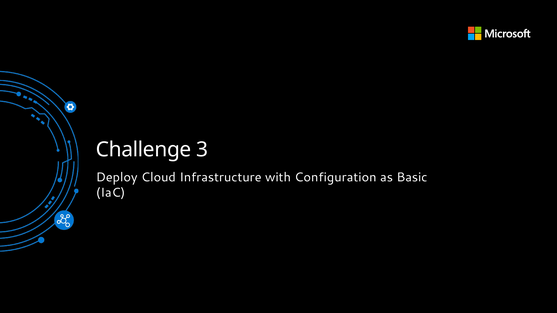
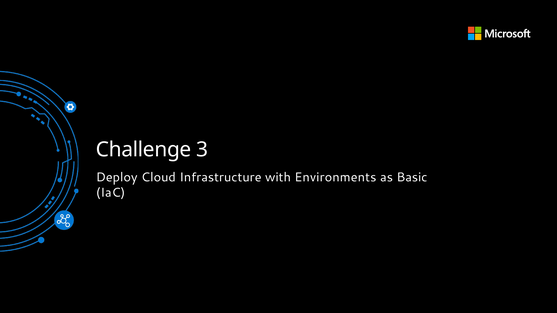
Configuration: Configuration -> Environments (335, 178)
